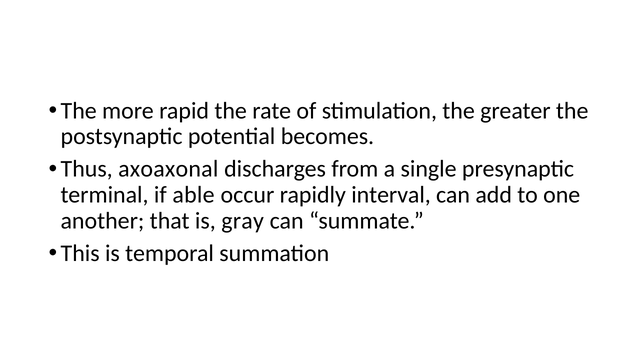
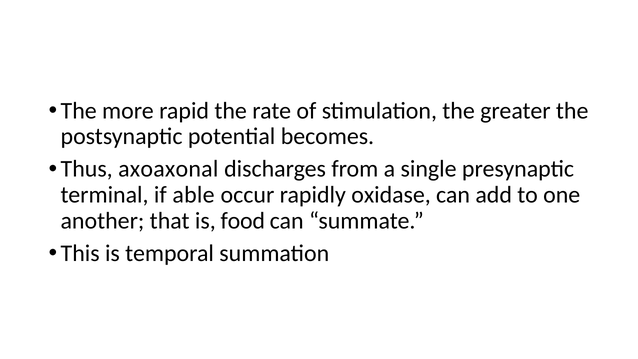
interval: interval -> oxidase (391, 195)
gray: gray -> food (243, 221)
